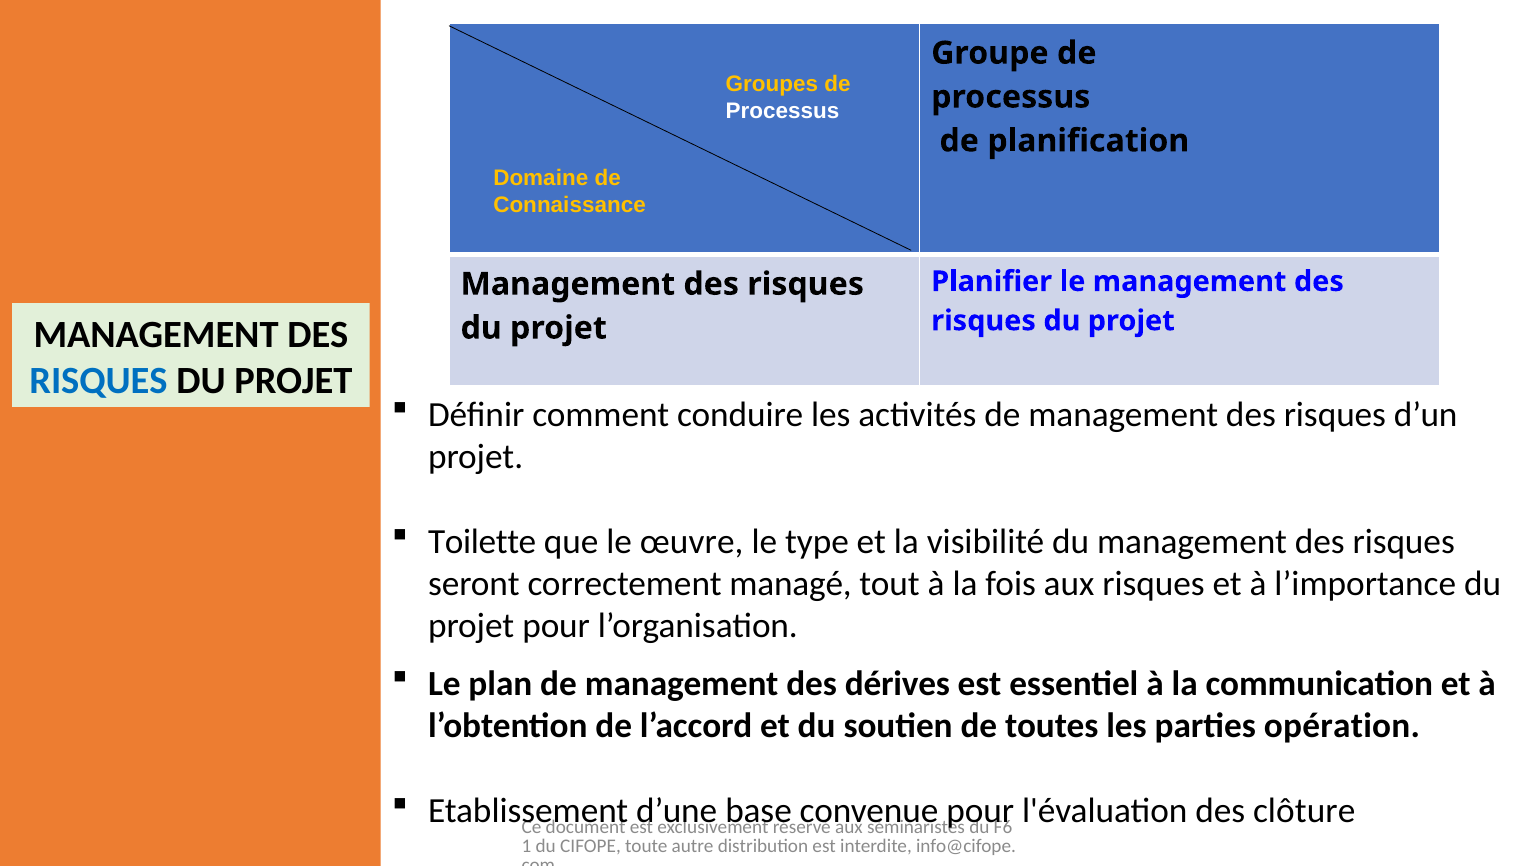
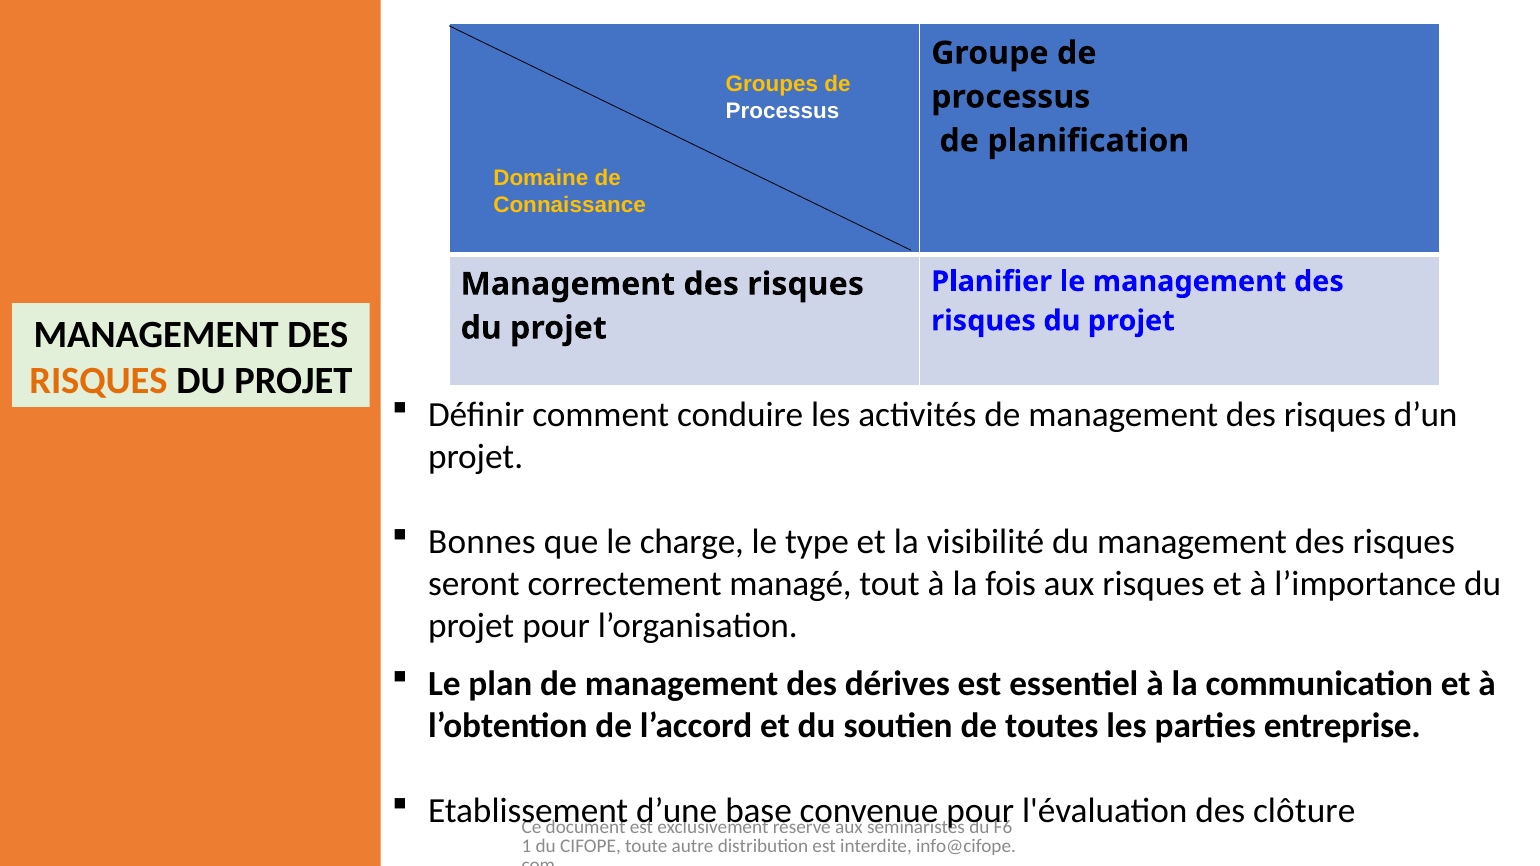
RISQUES colour: blue -> orange (99, 381)
Toilette: Toilette -> Bonnes (482, 542)
œuvre: œuvre -> charge (692, 542)
opération: opération -> entreprise (1342, 726)
